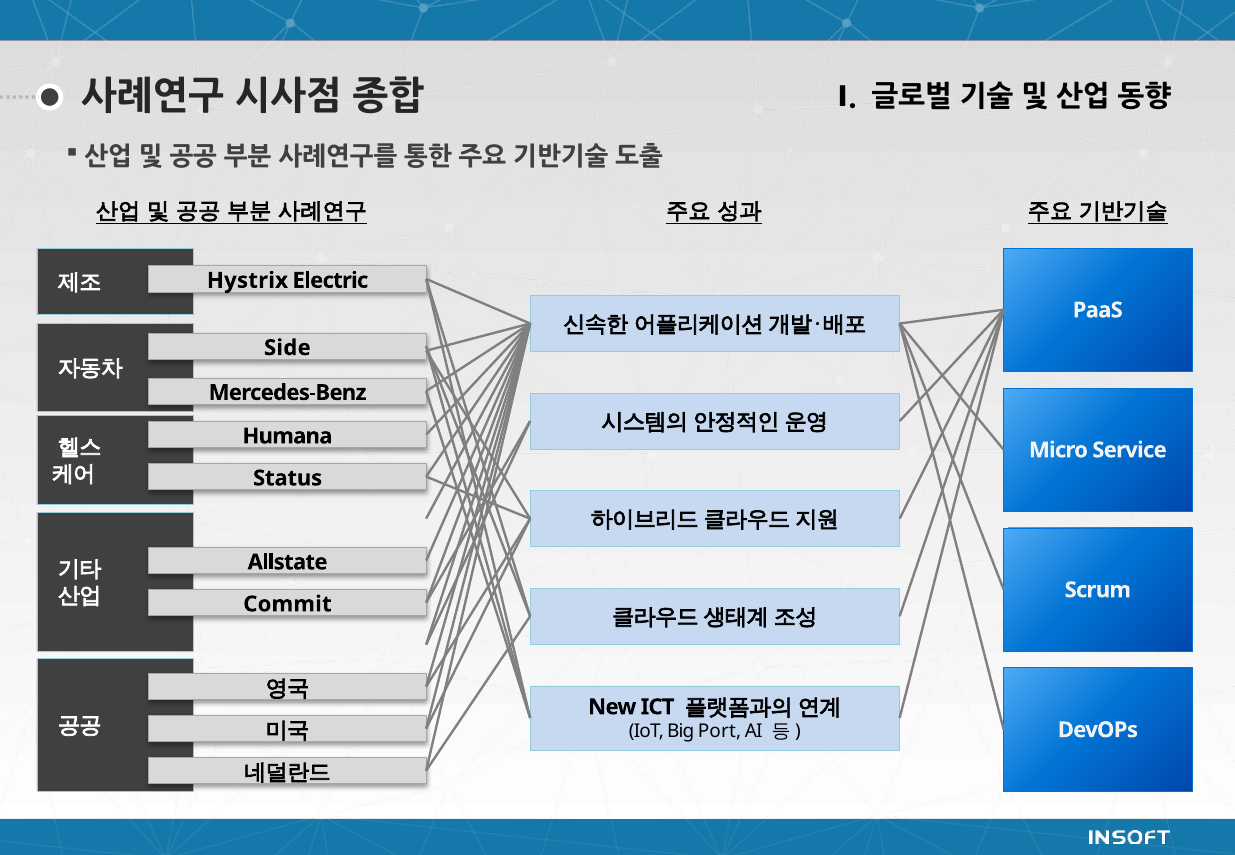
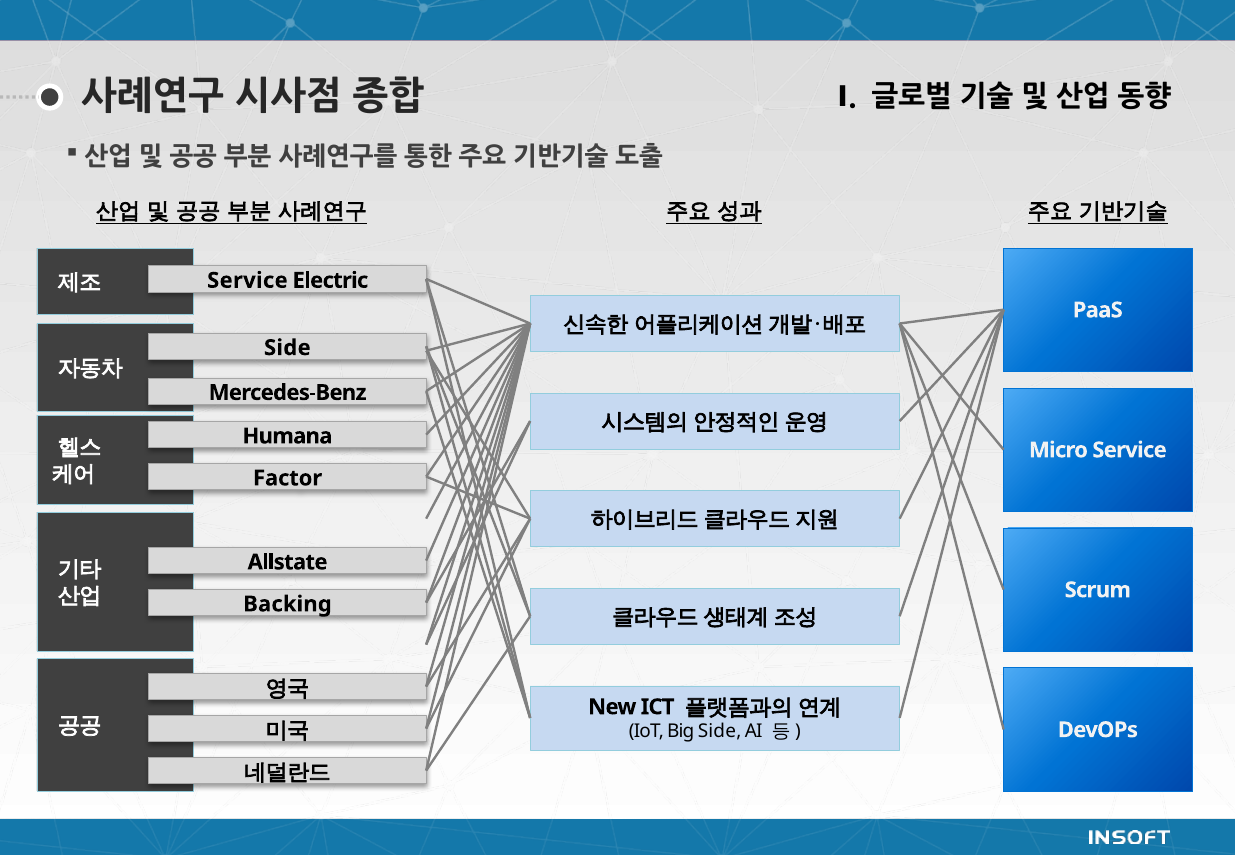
Hystrix: Hystrix -> Service (247, 280)
Status: Status -> Factor (288, 478)
Commit: Commit -> Backing (287, 604)
Big Port: Port -> Side (720, 731)
